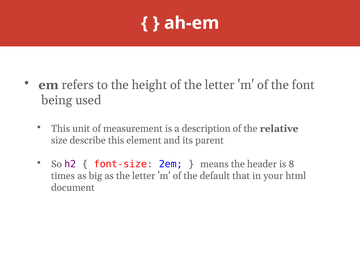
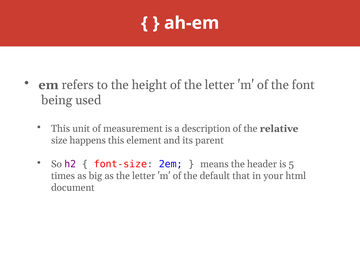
describe: describe -> happens (88, 140)
8: 8 -> 5 (291, 164)
